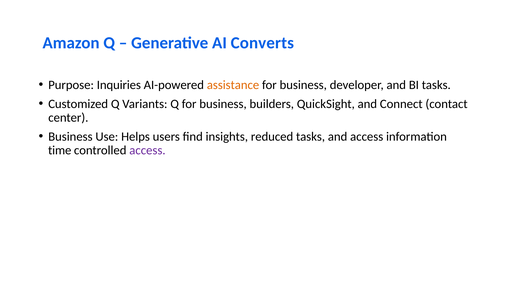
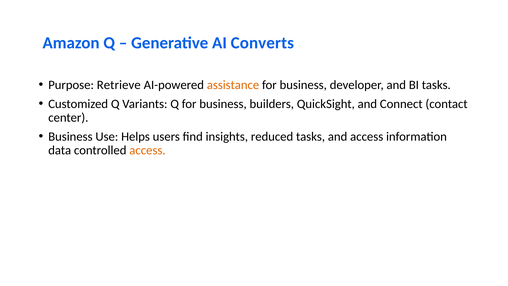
Inquiries: Inquiries -> Retrieve (119, 85)
time: time -> data (60, 150)
access colour: purple -> orange (147, 150)
